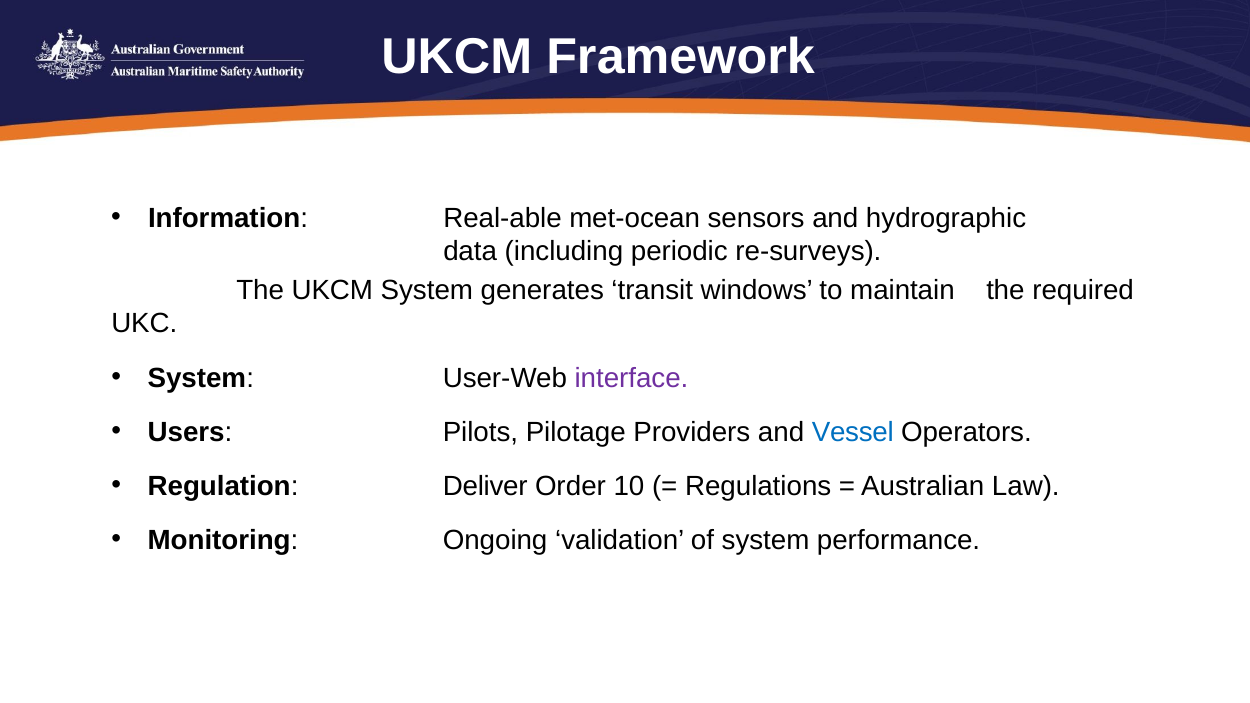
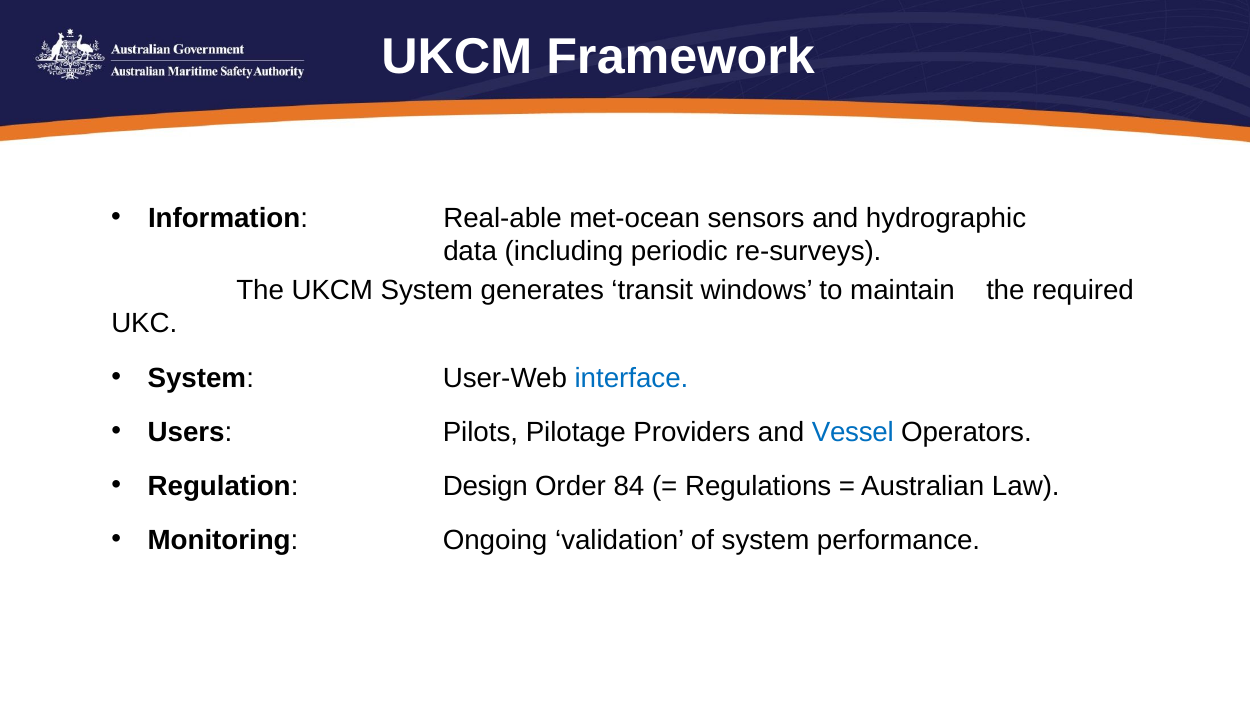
interface colour: purple -> blue (632, 378)
Deliver: Deliver -> Design (485, 486)
10: 10 -> 84 (629, 486)
